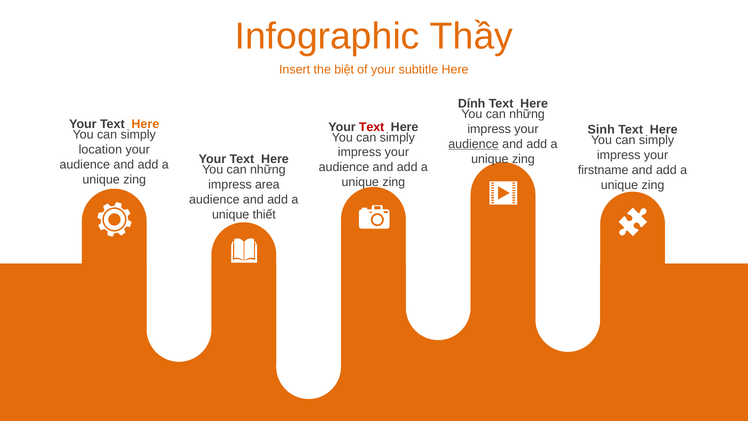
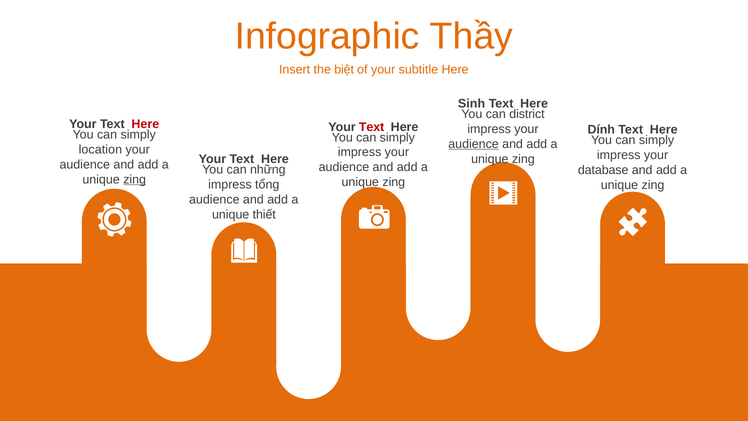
Dính: Dính -> Sinh (472, 103)
những: những -> district (527, 114)
Here colour: orange -> red (145, 124)
Sinh: Sinh -> Dính (601, 130)
firstname: firstname -> database (603, 170)
zing underline: none -> present (135, 179)
area: area -> tổng (267, 185)
